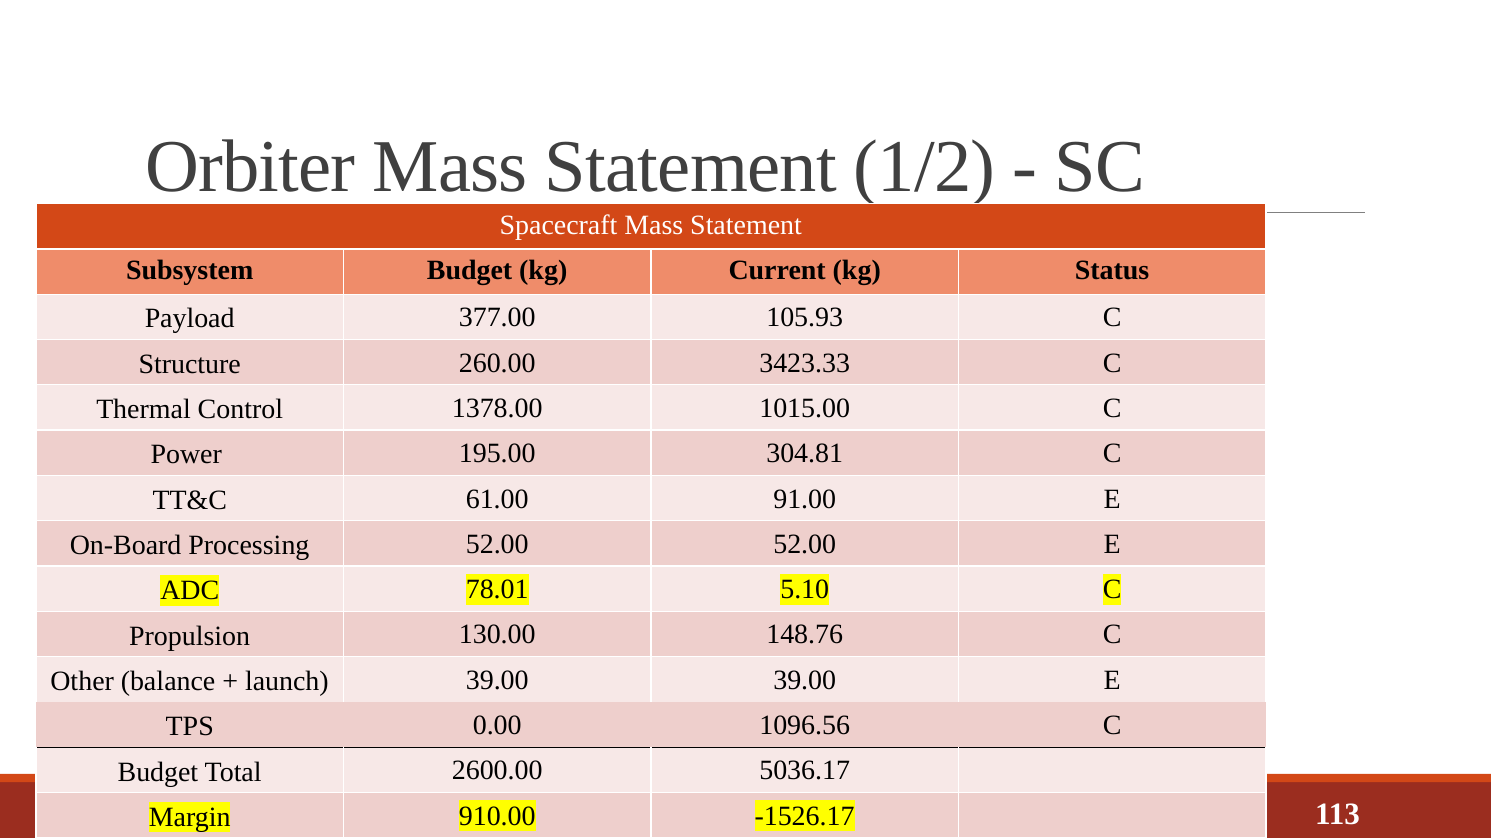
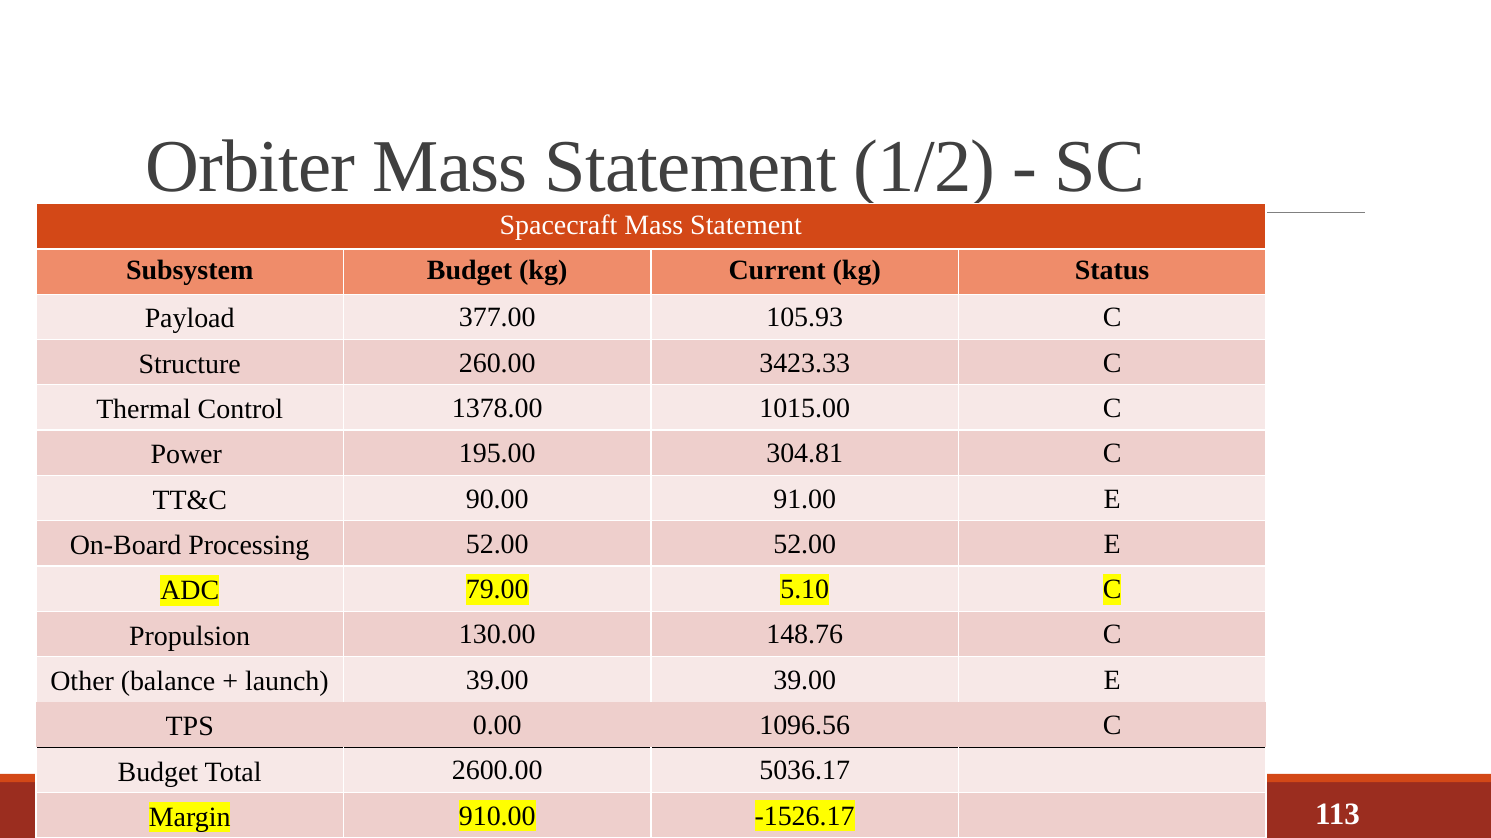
61.00: 61.00 -> 90.00 (497, 499)
78.01: 78.01 -> 79.00 (497, 590)
